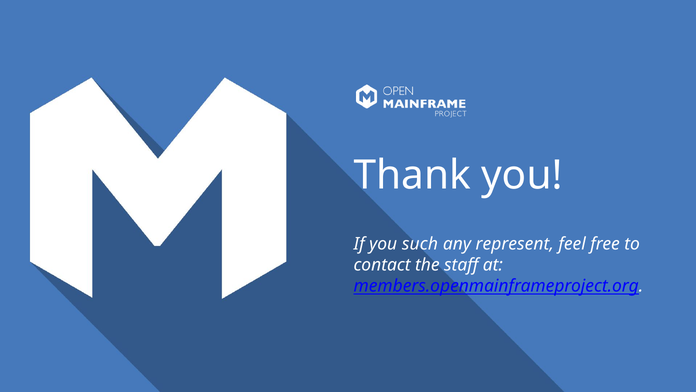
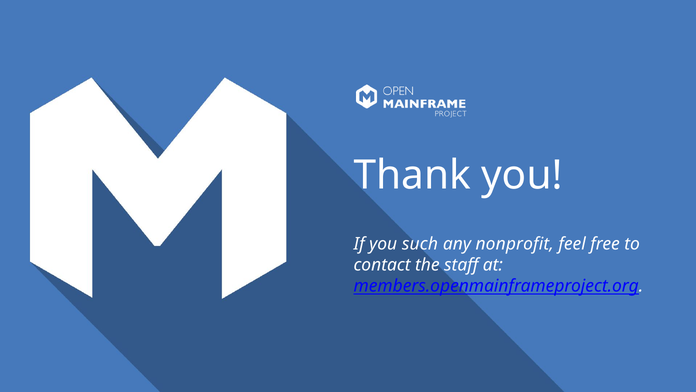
represent: represent -> nonprofit (515, 244)
